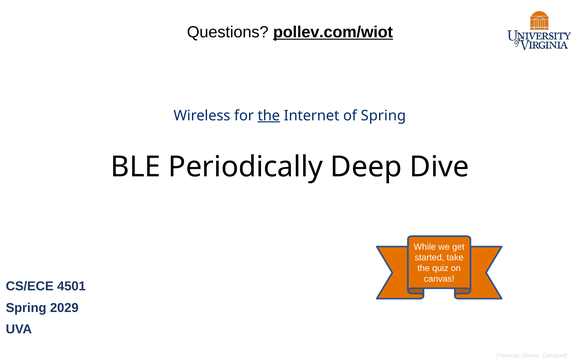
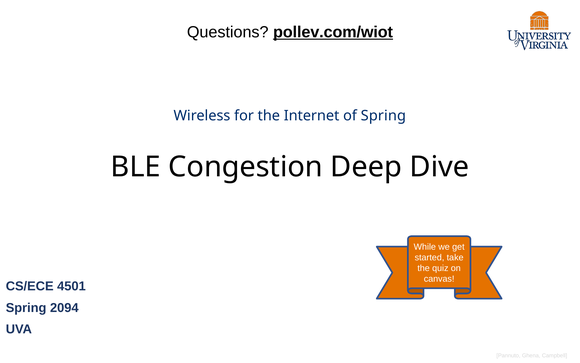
the underline: present -> none (269, 116)
Periodically: Periodically -> Congestion (246, 167)
2029: 2029 -> 2094 (64, 307)
